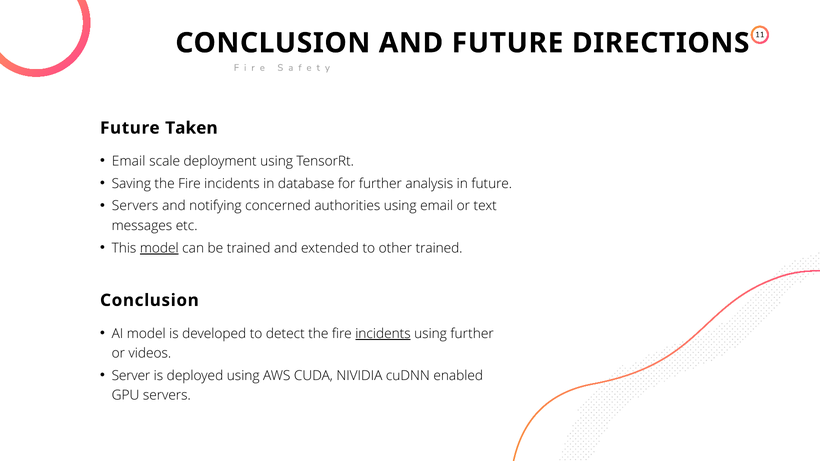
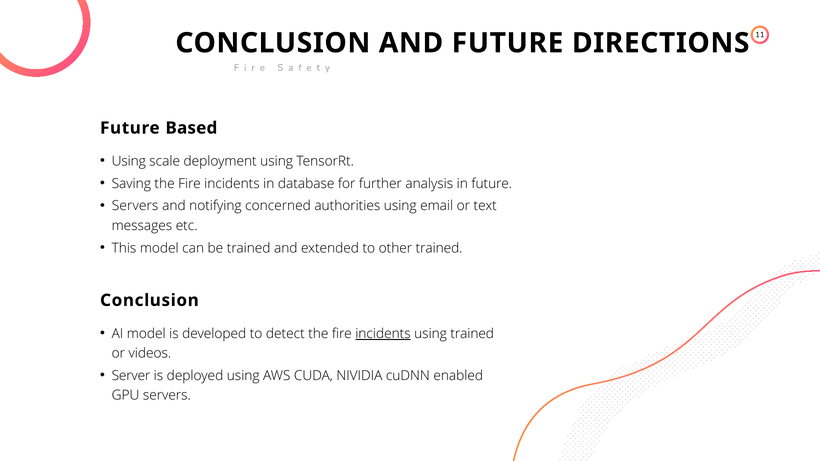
Taken: Taken -> Based (191, 128)
Email: Email -> Using (129, 161)
model underline: present -> none (159, 248)
using further: further -> trained (472, 334)
